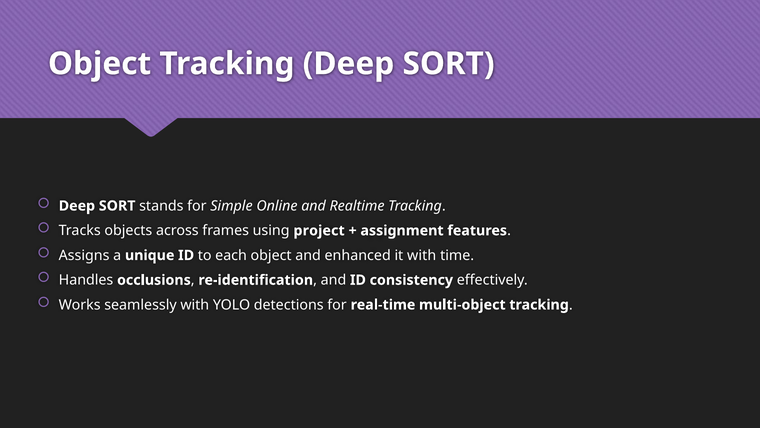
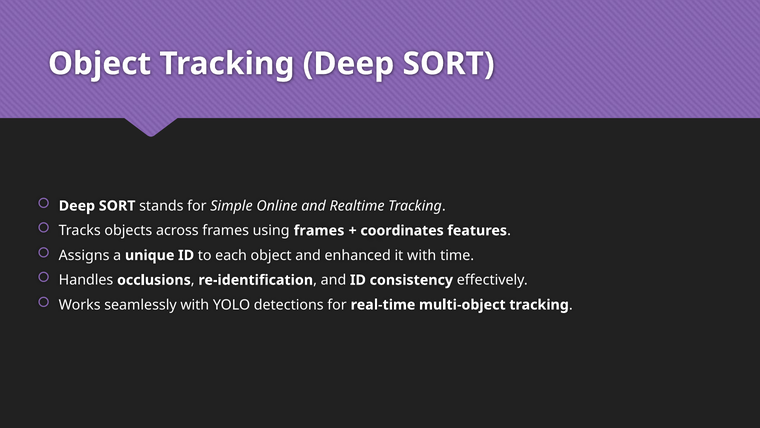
using project: project -> frames (319, 230)
assignment: assignment -> coordinates (402, 230)
